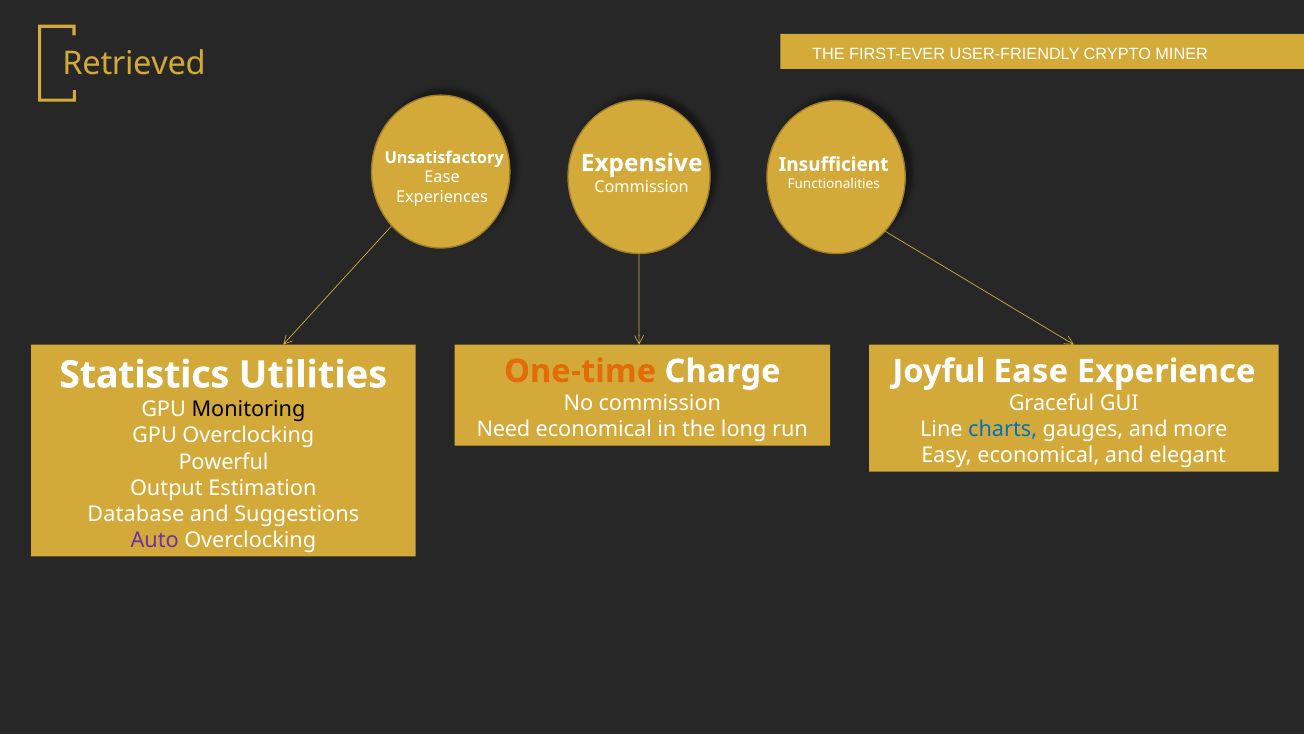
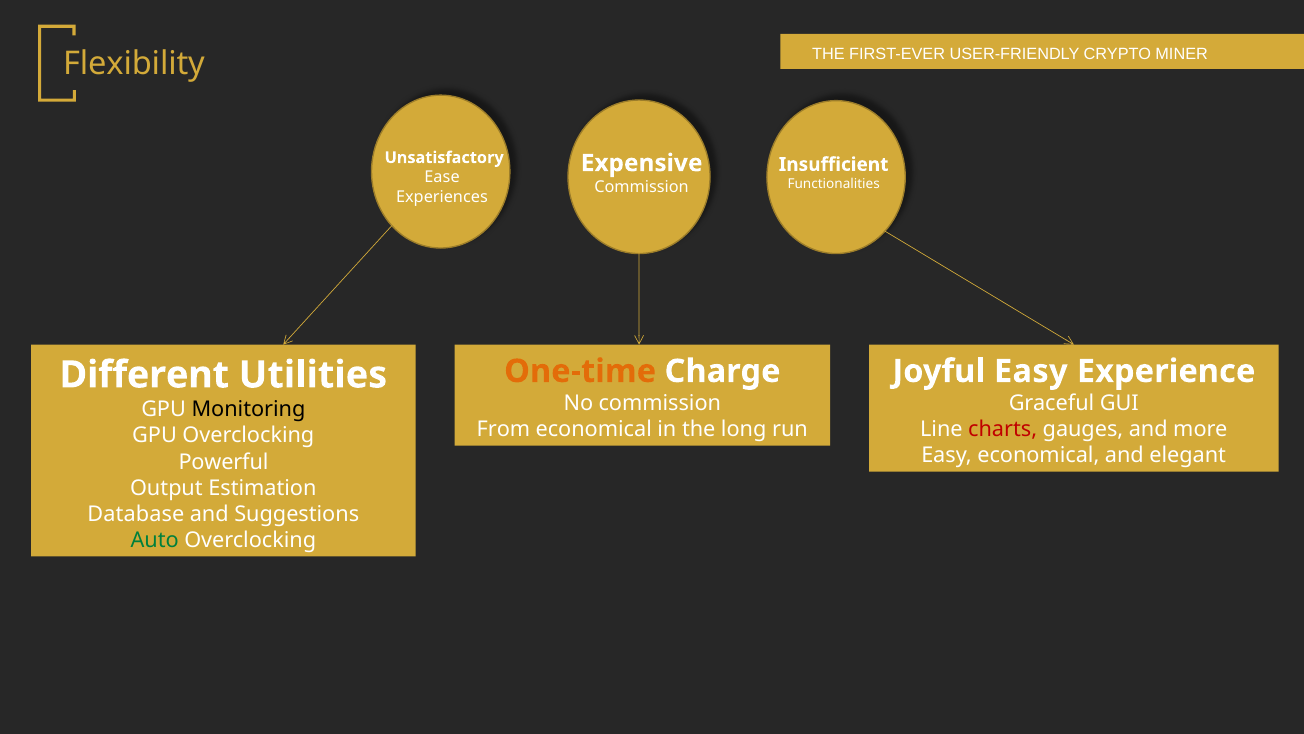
Retrieved: Retrieved -> Flexibility (134, 64)
Joyful Ease: Ease -> Easy (1031, 371)
Statistics: Statistics -> Different (144, 375)
Need: Need -> From (503, 429)
charts colour: blue -> red (1003, 429)
Auto colour: purple -> green (155, 540)
